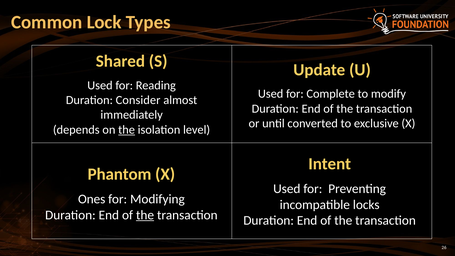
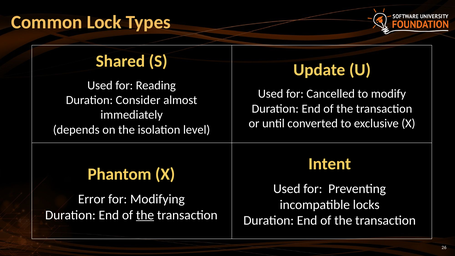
Complete: Complete -> Cancelled (331, 94)
the underline: present -> none (127, 130)
Ones: Ones -> Error (92, 199)
